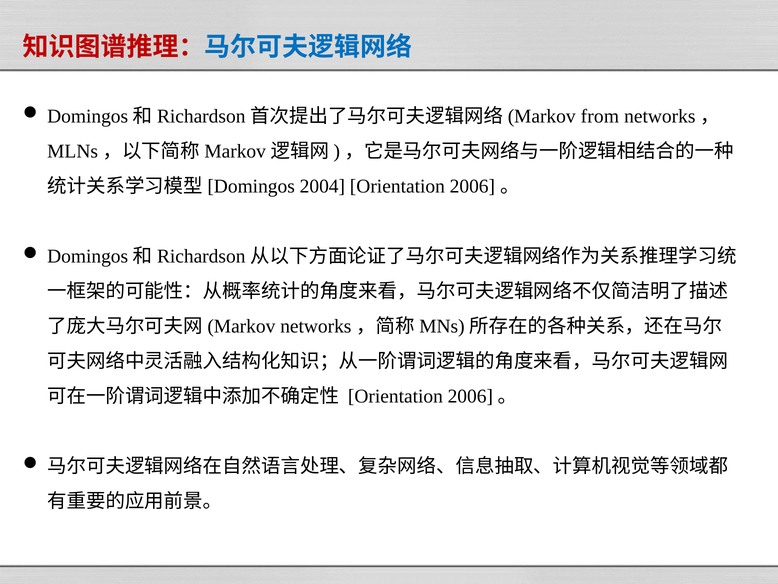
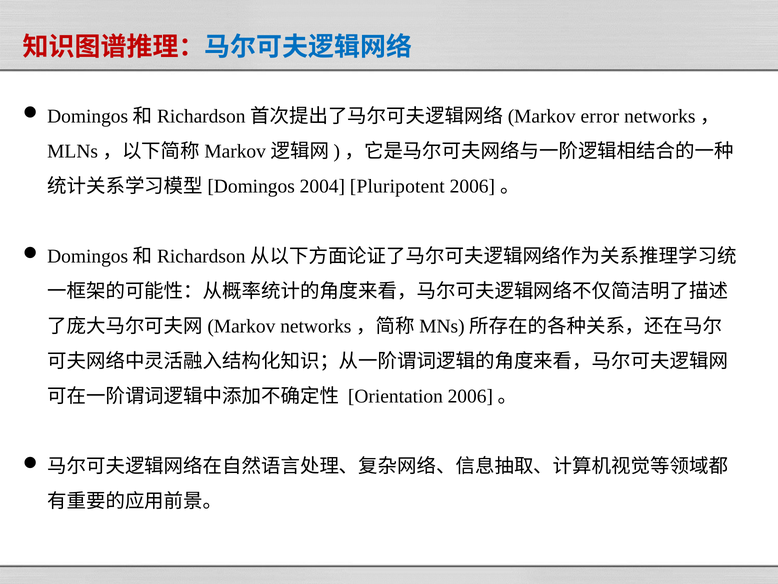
from: from -> error (600, 116)
2004 Orientation: Orientation -> Pluripotent (397, 186)
